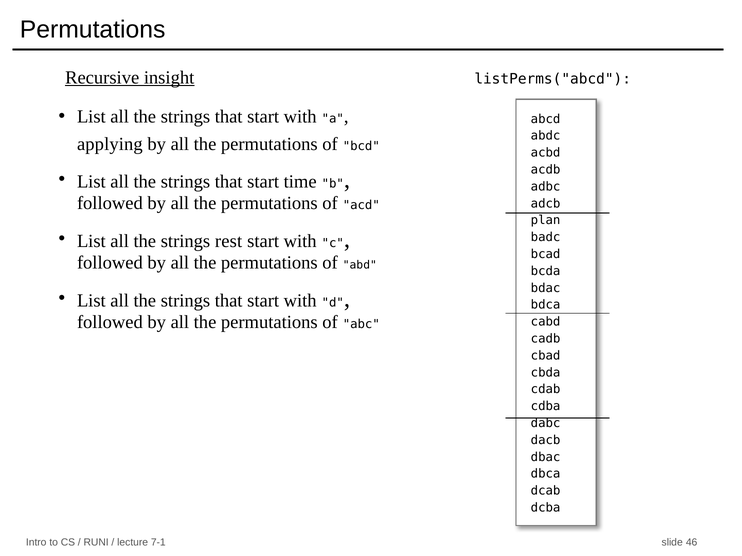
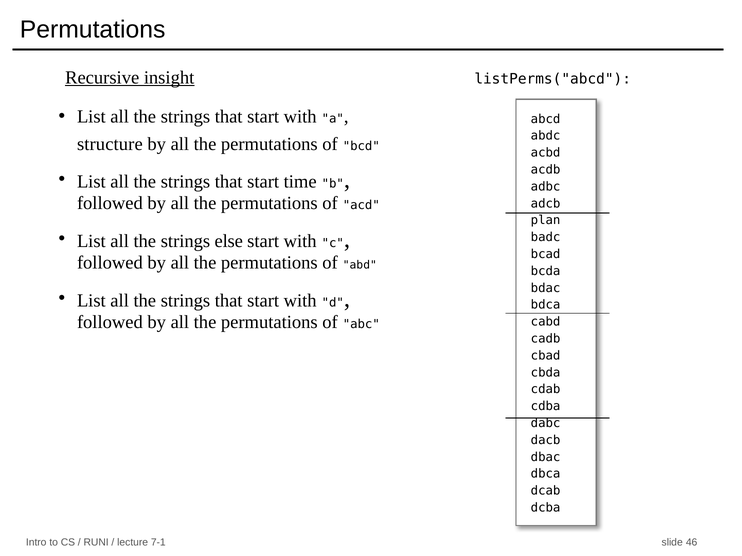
applying: applying -> structure (110, 144)
rest: rest -> else (229, 241)
